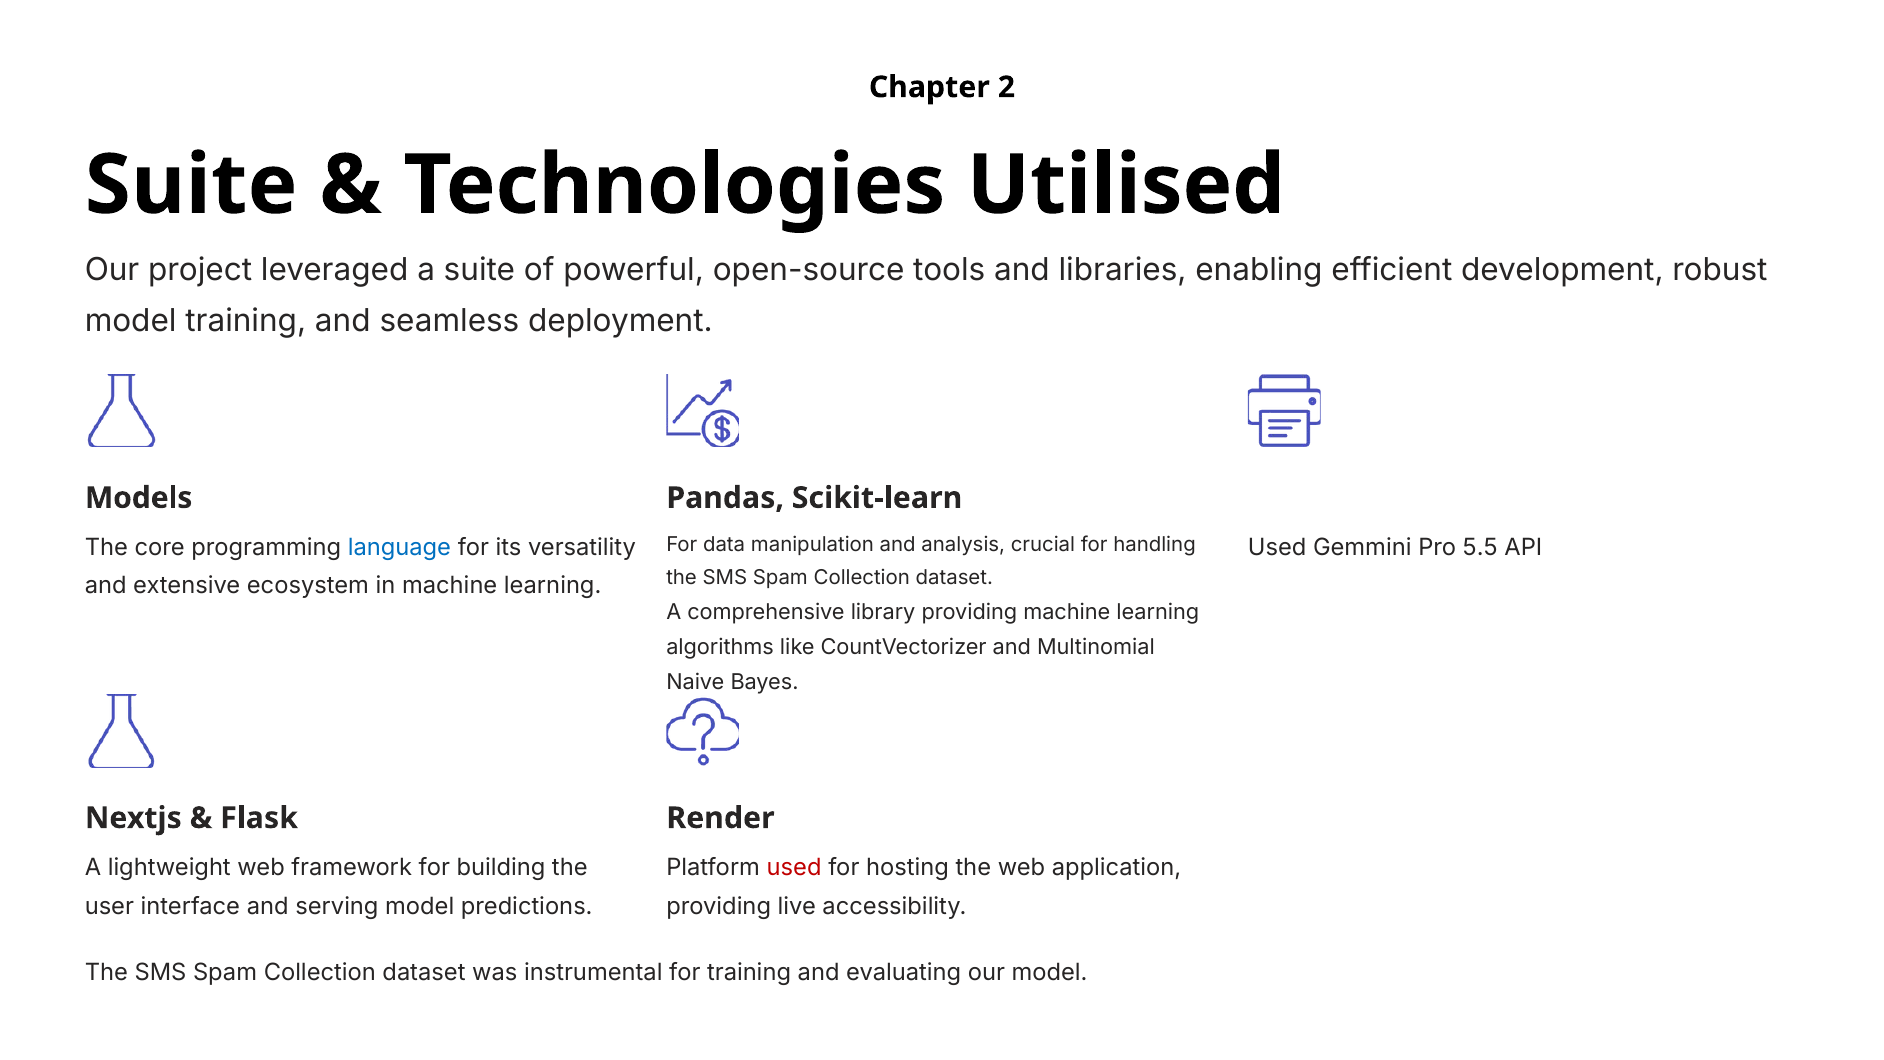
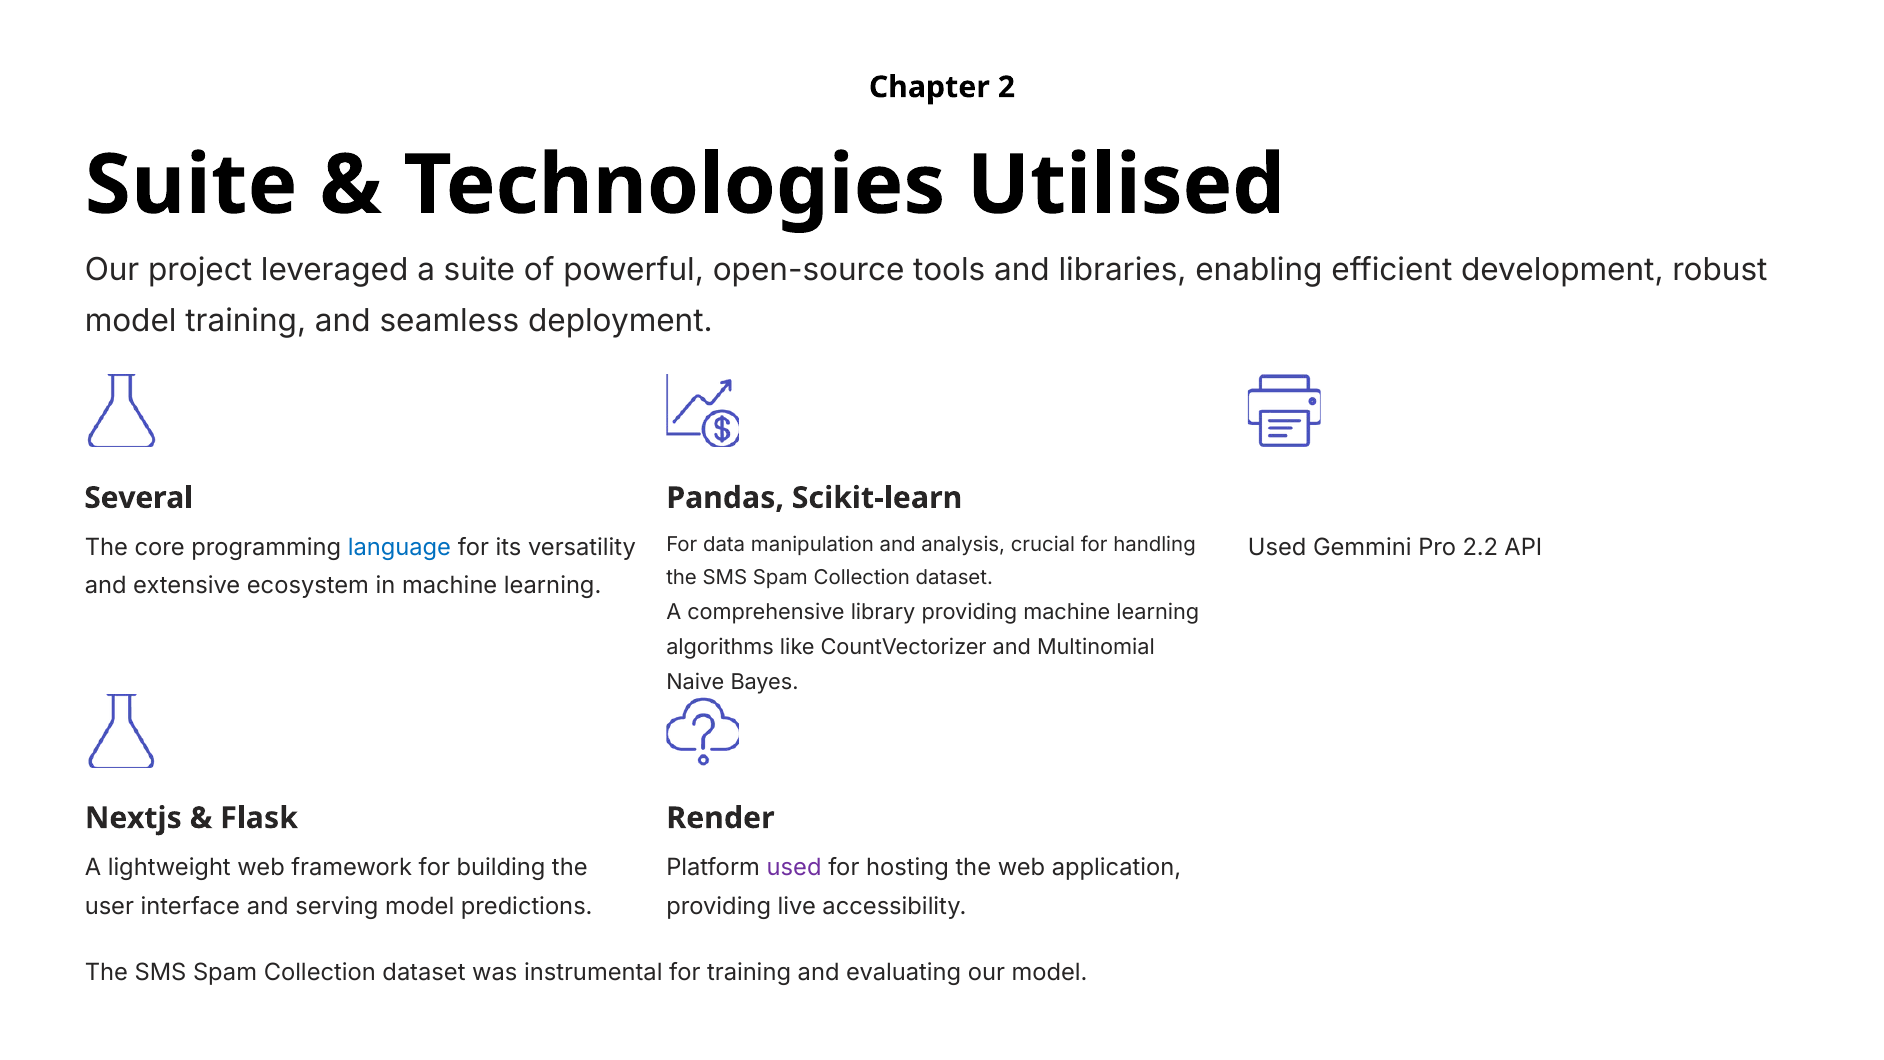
Models: Models -> Several (139, 498)
5.5: 5.5 -> 2.2 (1480, 548)
used colour: red -> purple (794, 868)
